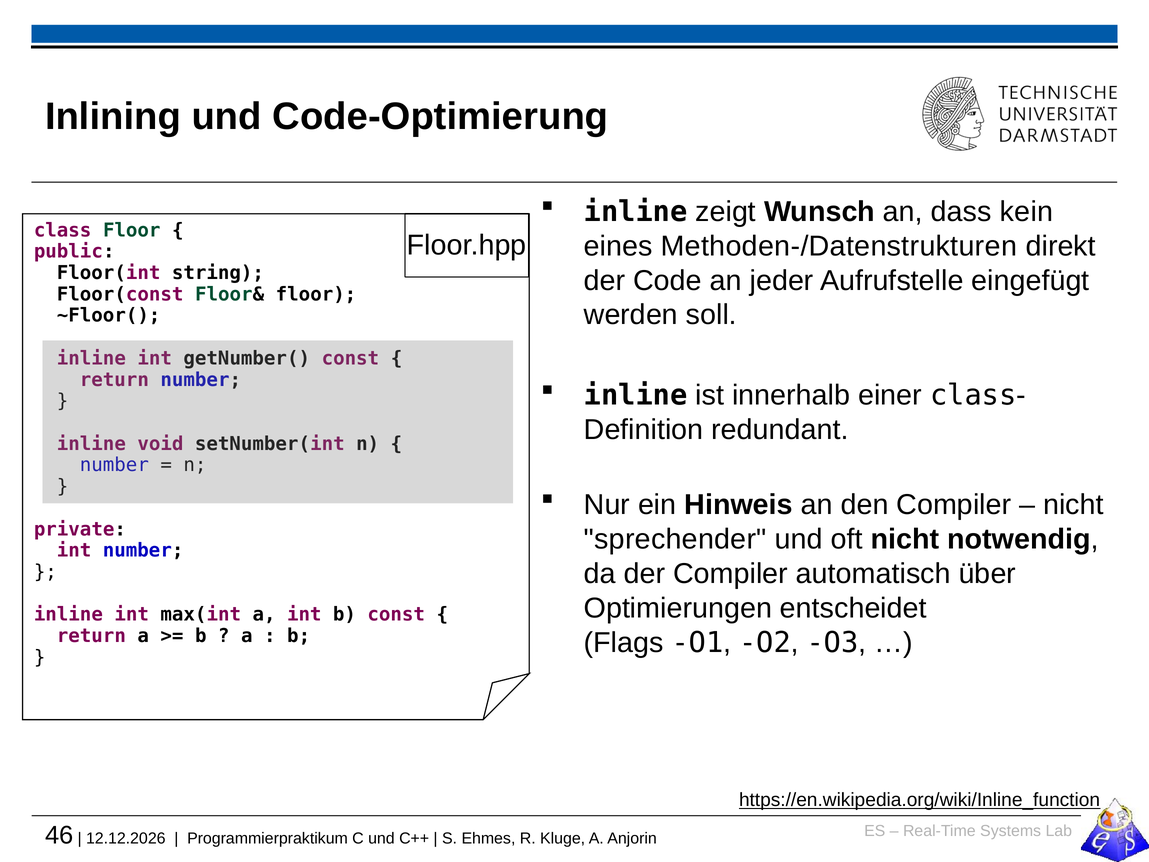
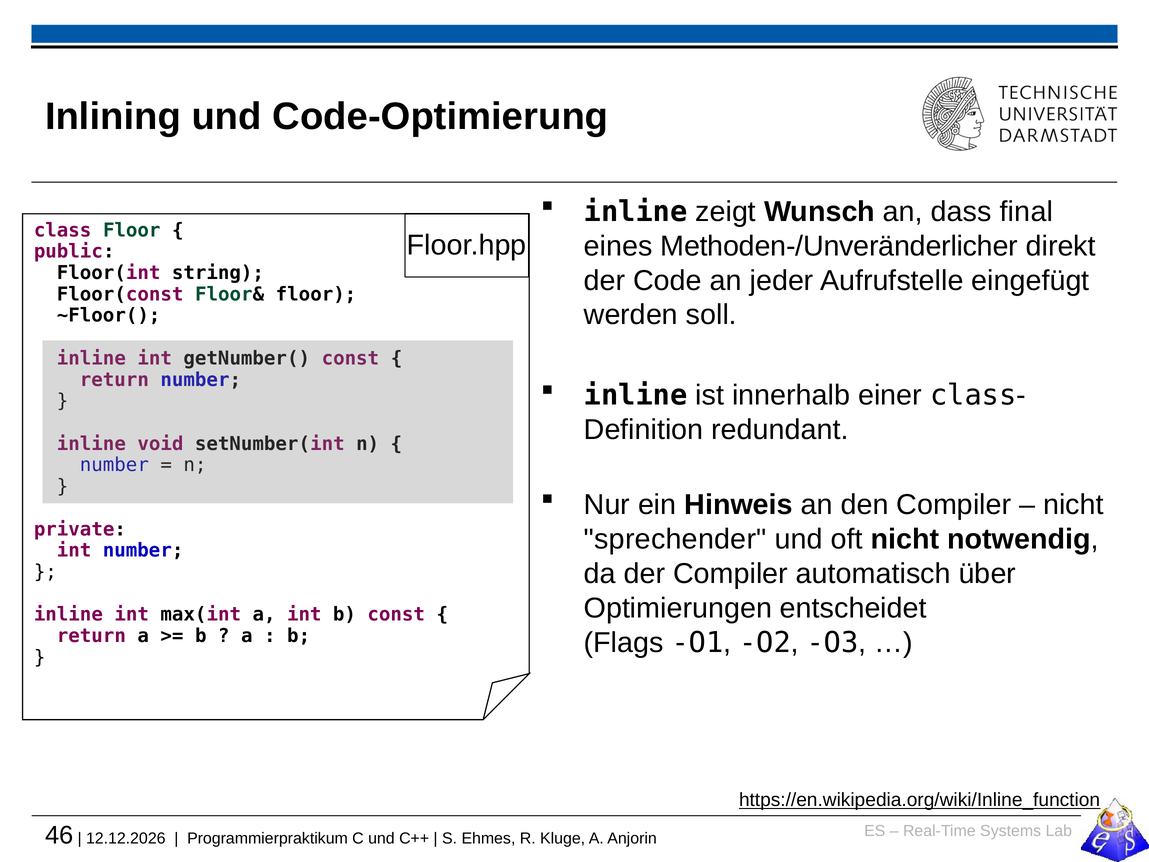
kein: kein -> final (1026, 211)
Methoden-/Datenstrukturen: Methoden-/Datenstrukturen -> Methoden-/Unveränderlicher (839, 246)
